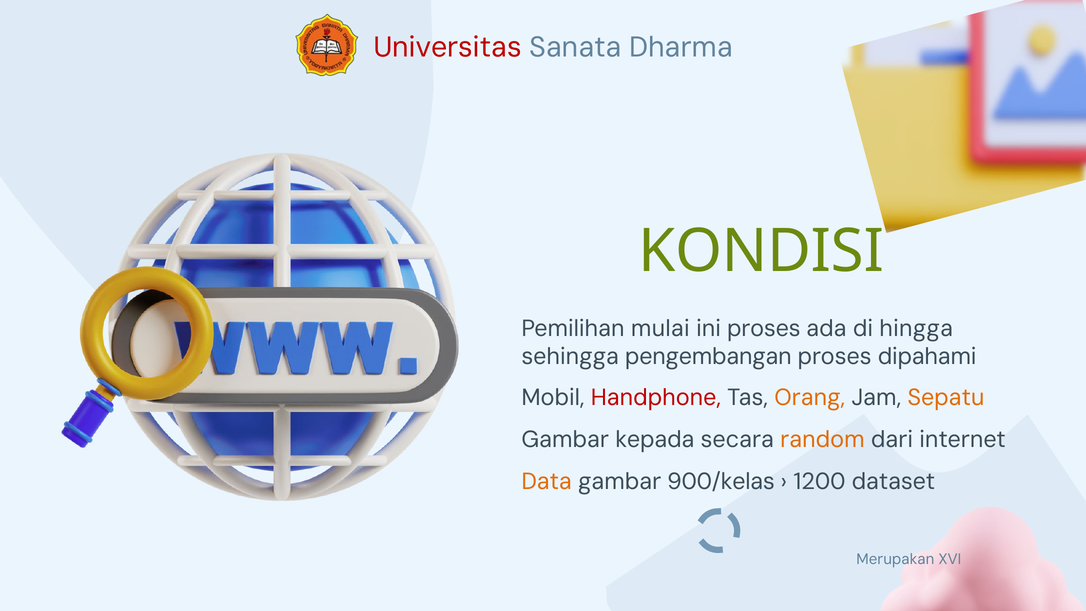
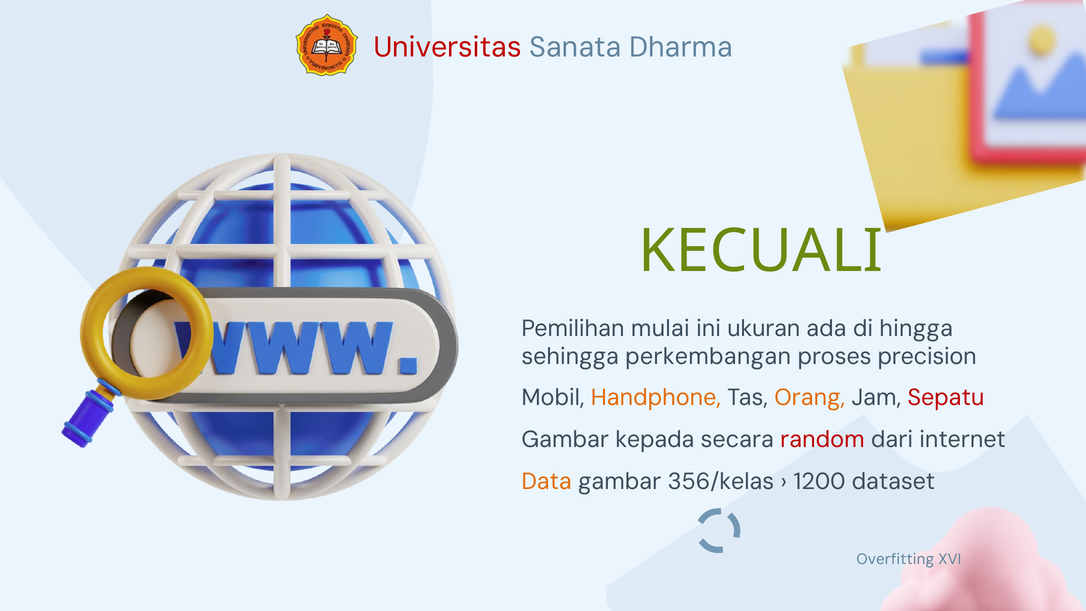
KONDISI: KONDISI -> KECUALI (761, 251)
ini proses: proses -> ukuran (764, 328)
pengembangan: pengembangan -> perkembangan (708, 356)
dipahami: dipahami -> precision (927, 356)
Handphone colour: red -> orange (656, 398)
Sepatu colour: orange -> red (946, 398)
random colour: orange -> red (822, 440)
900/kelas: 900/kelas -> 356/kelas (721, 481)
Merupakan: Merupakan -> Overfitting (895, 559)
